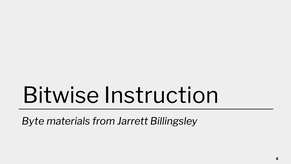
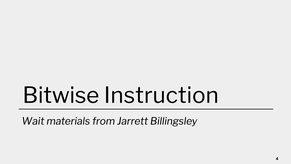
Byte: Byte -> Wait (33, 121)
